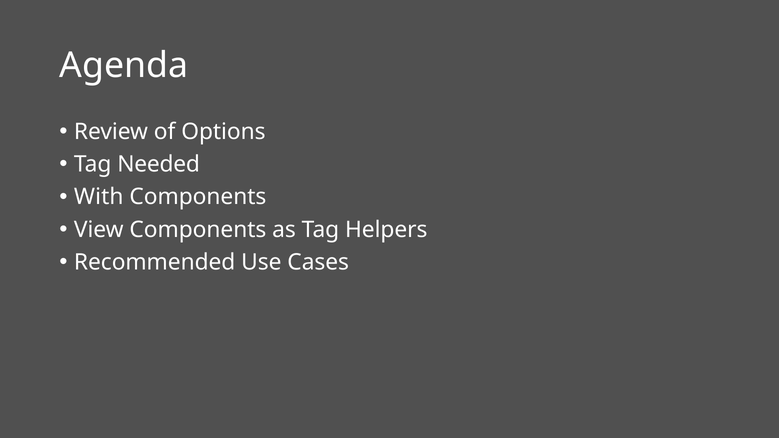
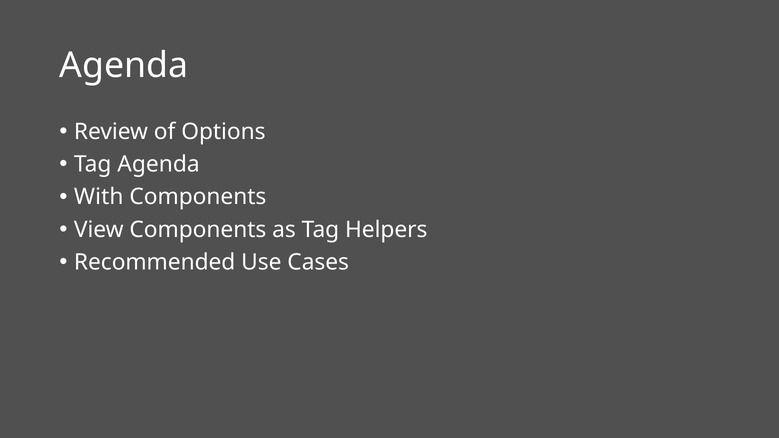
Tag Needed: Needed -> Agenda (158, 164)
